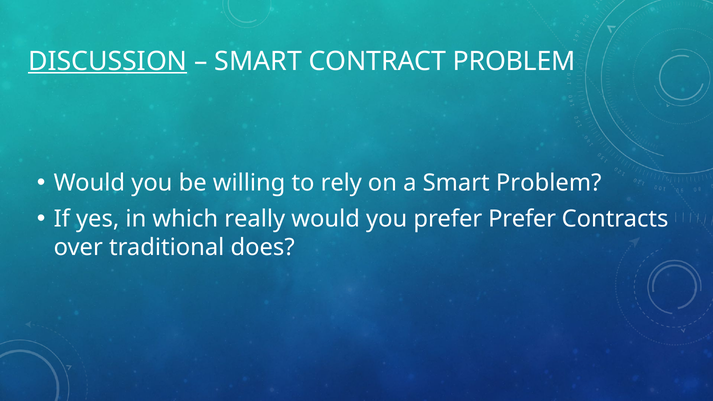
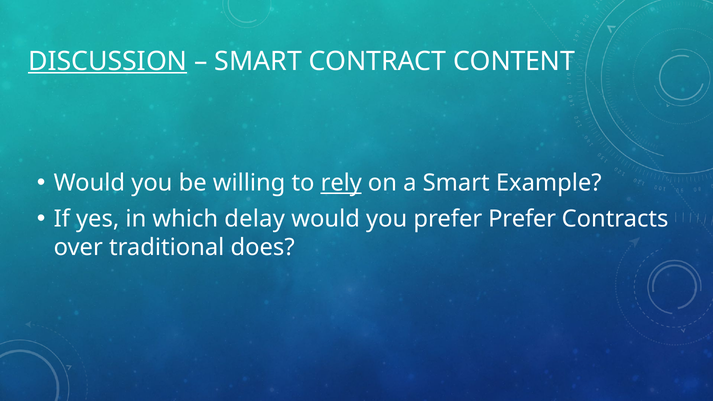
CONTRACT PROBLEM: PROBLEM -> CONTENT (514, 61)
rely underline: none -> present (341, 183)
Smart Problem: Problem -> Example (549, 183)
really: really -> delay (255, 219)
